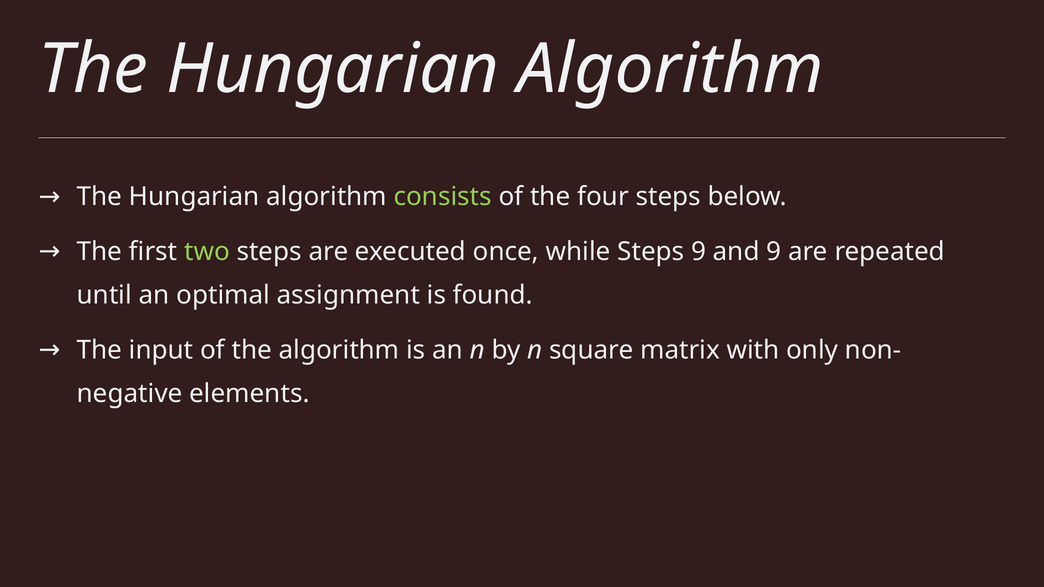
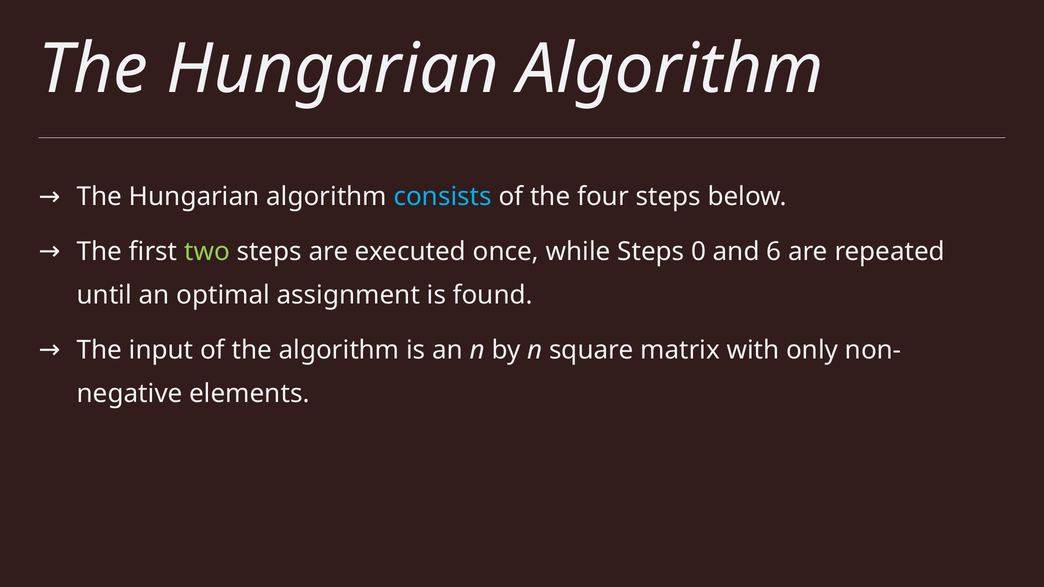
consists colour: light green -> light blue (443, 197)
Steps 9: 9 -> 0 (699, 251)
and 9: 9 -> 6 (774, 251)
